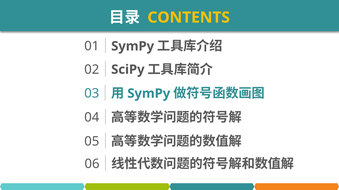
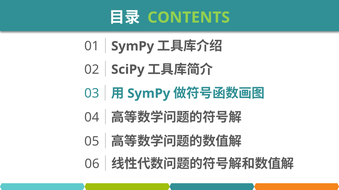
CONTENTS colour: yellow -> light green (189, 18)
